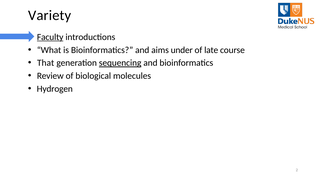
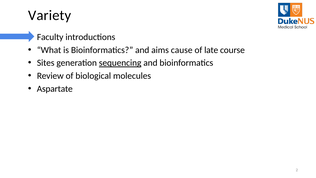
Faculty underline: present -> none (50, 37)
under: under -> cause (182, 50)
That: That -> Sites (46, 63)
Hydrogen: Hydrogen -> Aspartate (55, 89)
